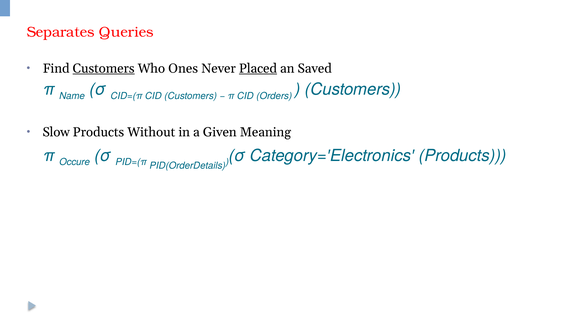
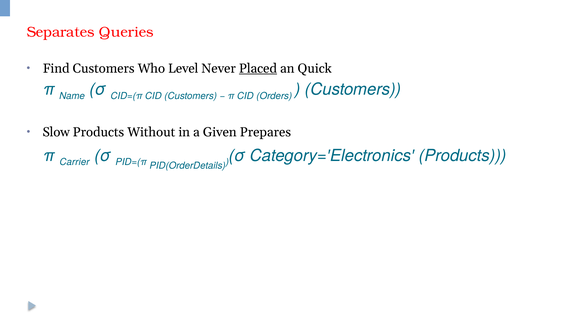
Customers underline: present -> none (104, 69)
Ones: Ones -> Level (183, 69)
Saved: Saved -> Quick (315, 69)
Meaning: Meaning -> Prepares (265, 132)
Occure: Occure -> Carrier (74, 162)
